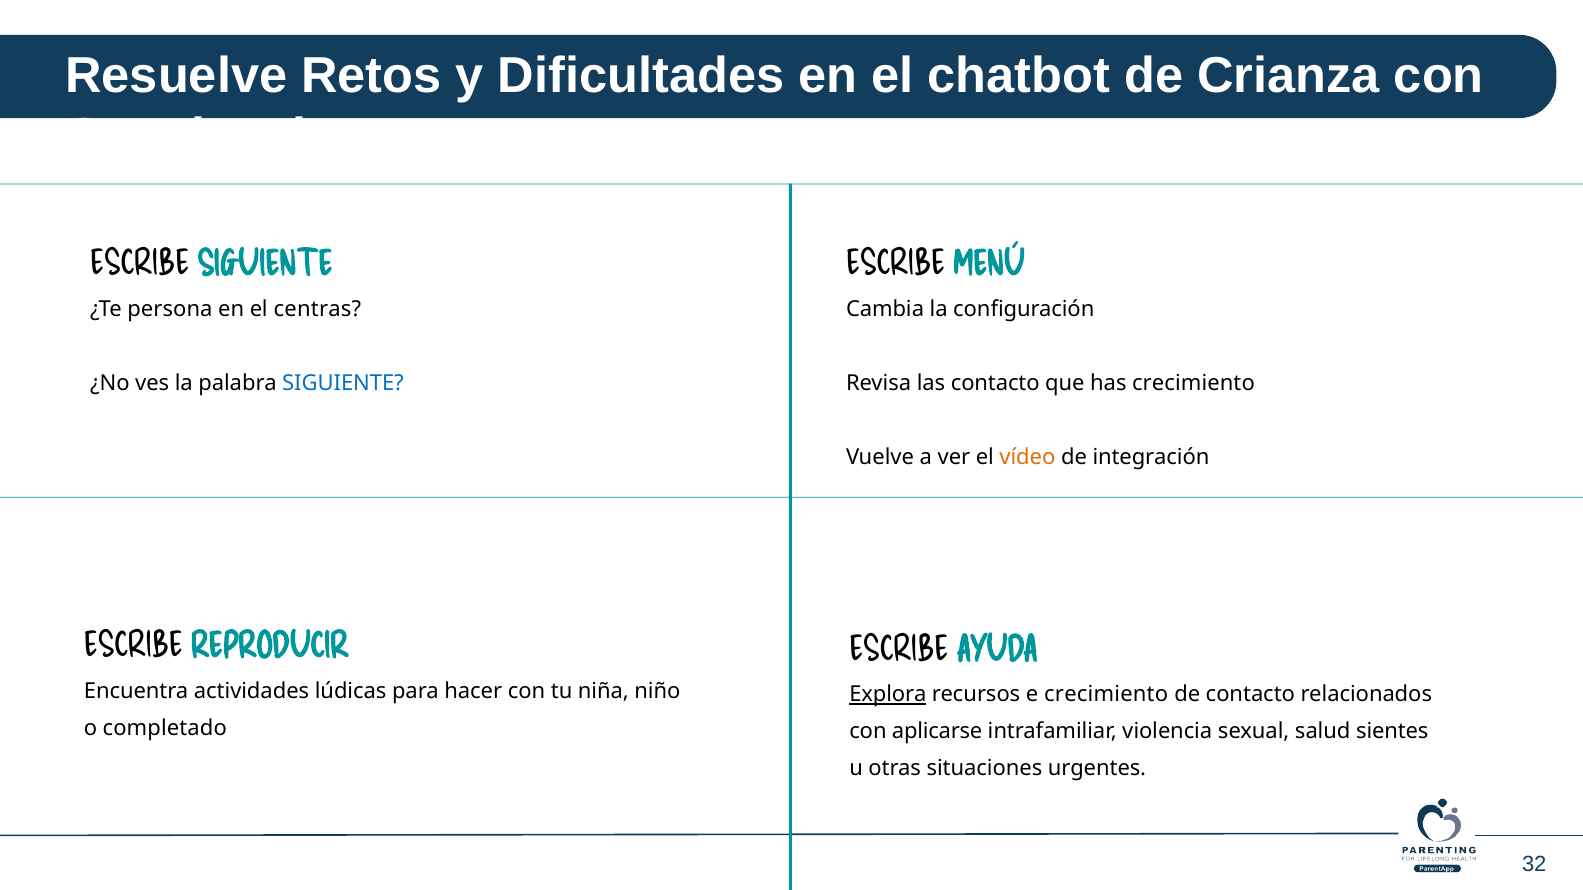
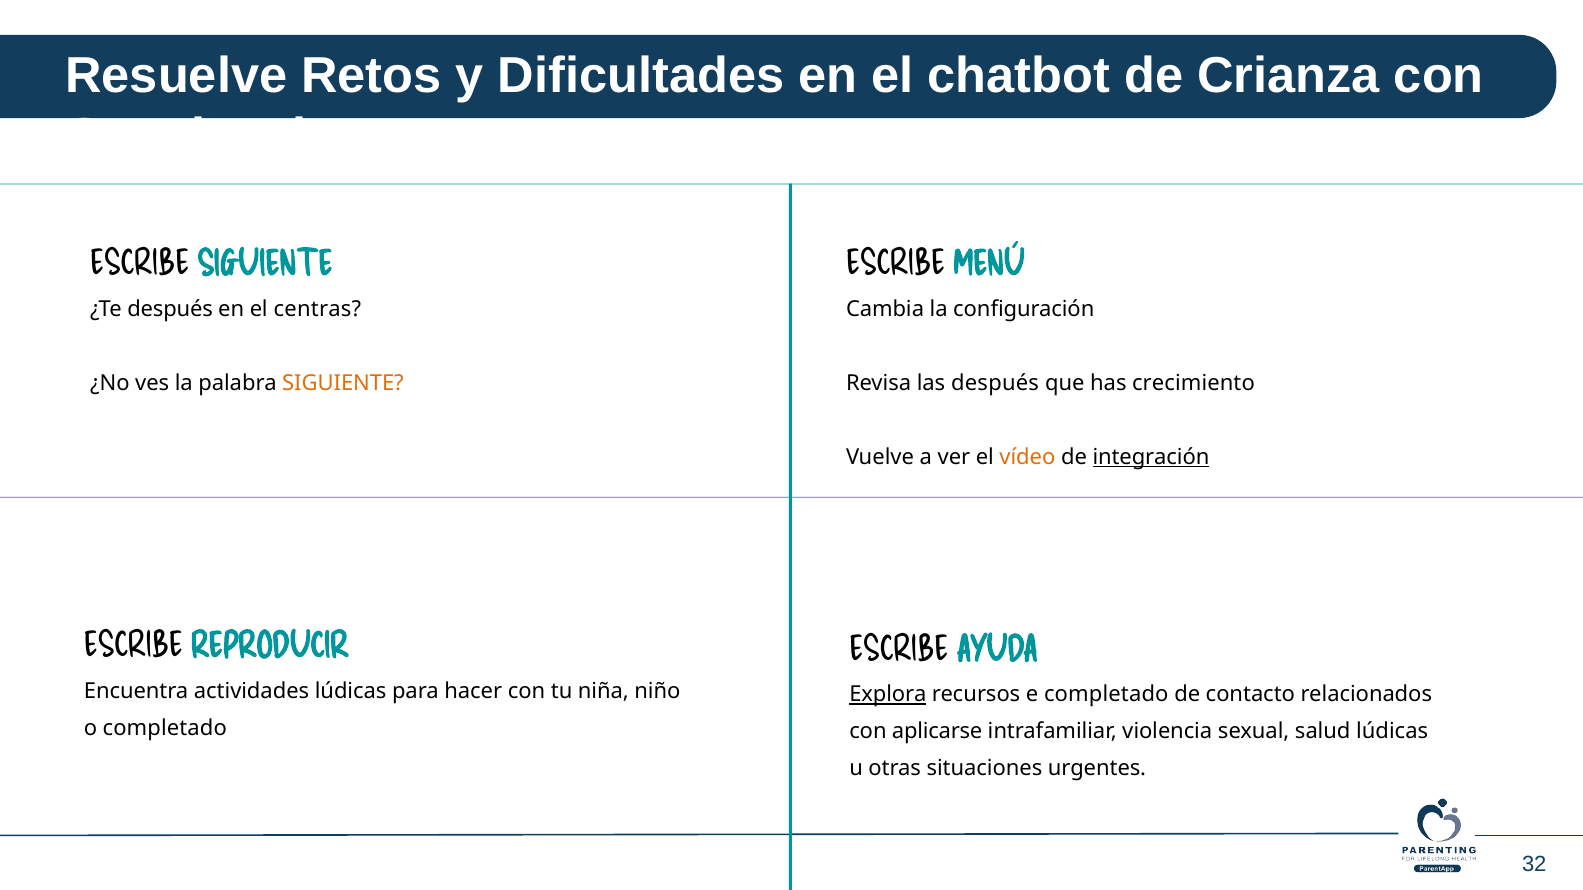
¿Te persona: persona -> después (170, 309)
SIGUIENTE colour: blue -> orange (343, 383)
las contacto: contacto -> después (995, 383)
integración underline: none -> present (1151, 457)
e crecimiento: crecimiento -> completado (1106, 695)
salud sientes: sientes -> lúdicas (1392, 732)
